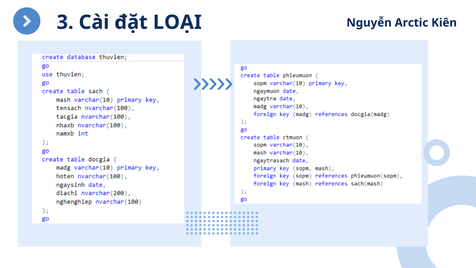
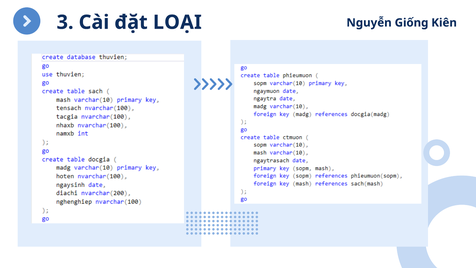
Arctic: Arctic -> Giống (412, 23)
